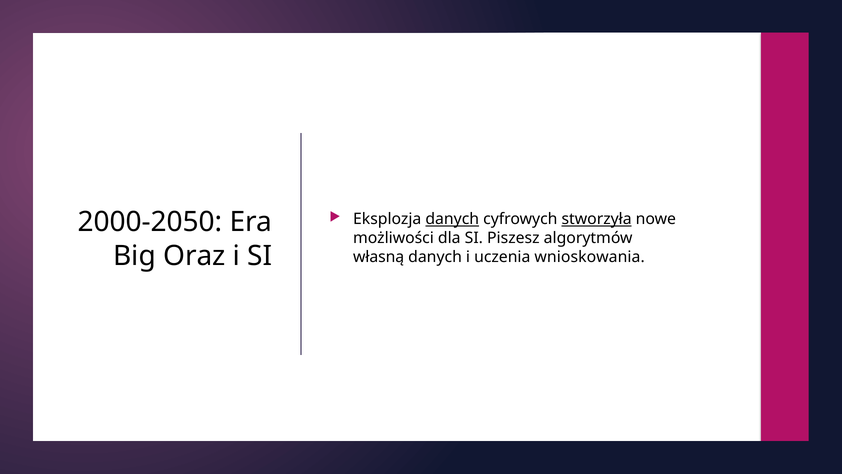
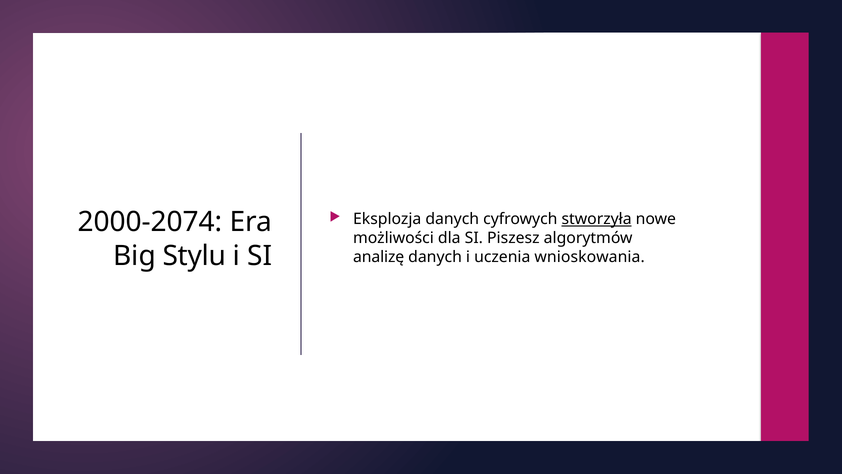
danych underline: present -> none (452, 219)
2000-2050: 2000-2050 -> 2000-2074 (150, 222)
Oraz: Oraz -> Stylu (195, 256)
własną: własną -> analizę (379, 257)
